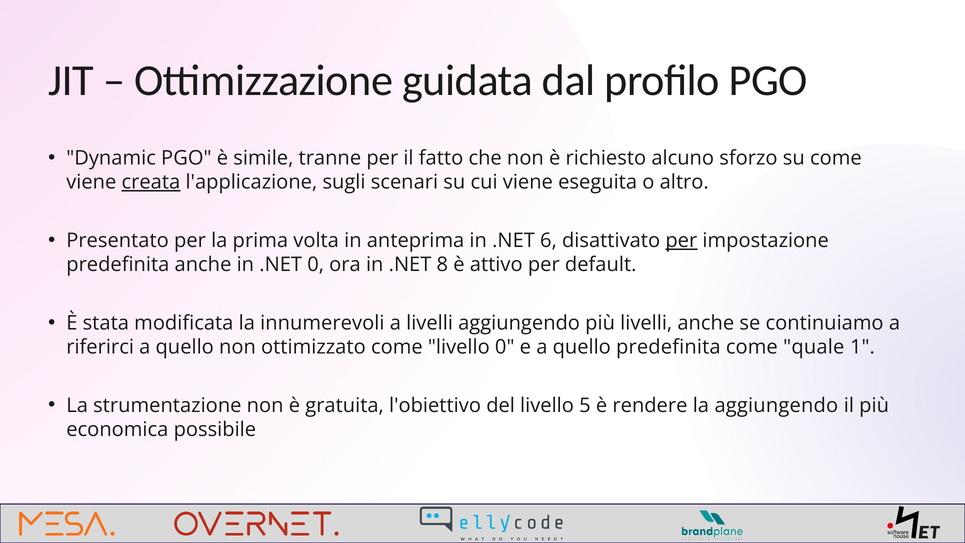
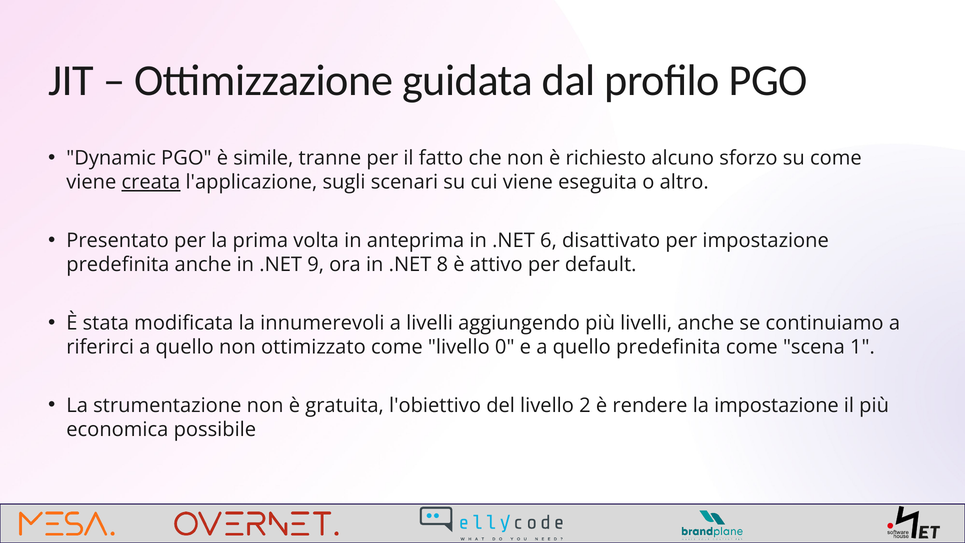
per underline: present -> none (681, 240)
.NET 0: 0 -> 9 (316, 265)
quale: quale -> scena (814, 347)
5: 5 -> 2 (585, 405)
la aggiungendo: aggiungendo -> impostazione (776, 405)
